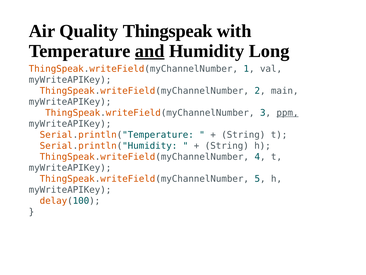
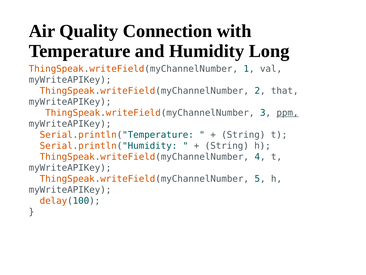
Thingspeak: Thingspeak -> Connection (168, 31)
and underline: present -> none (150, 51)
main: main -> that (285, 91)
